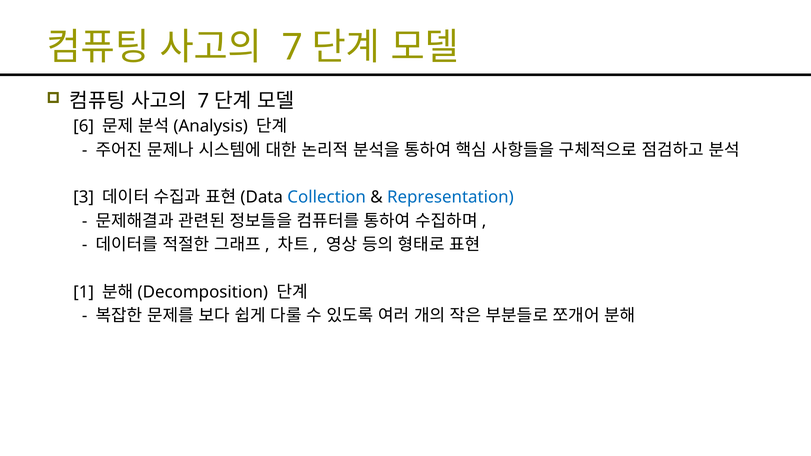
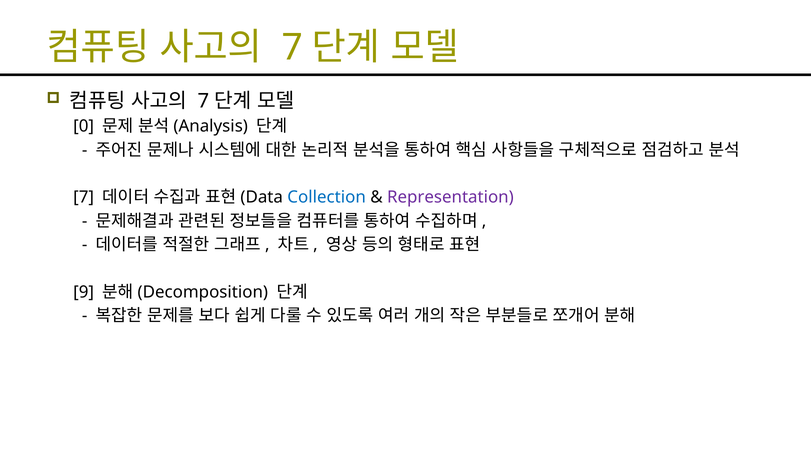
6: 6 -> 0 (84, 126)
3: 3 -> 7 (84, 197)
Representation colour: blue -> purple (450, 197)
1: 1 -> 9 (84, 292)
